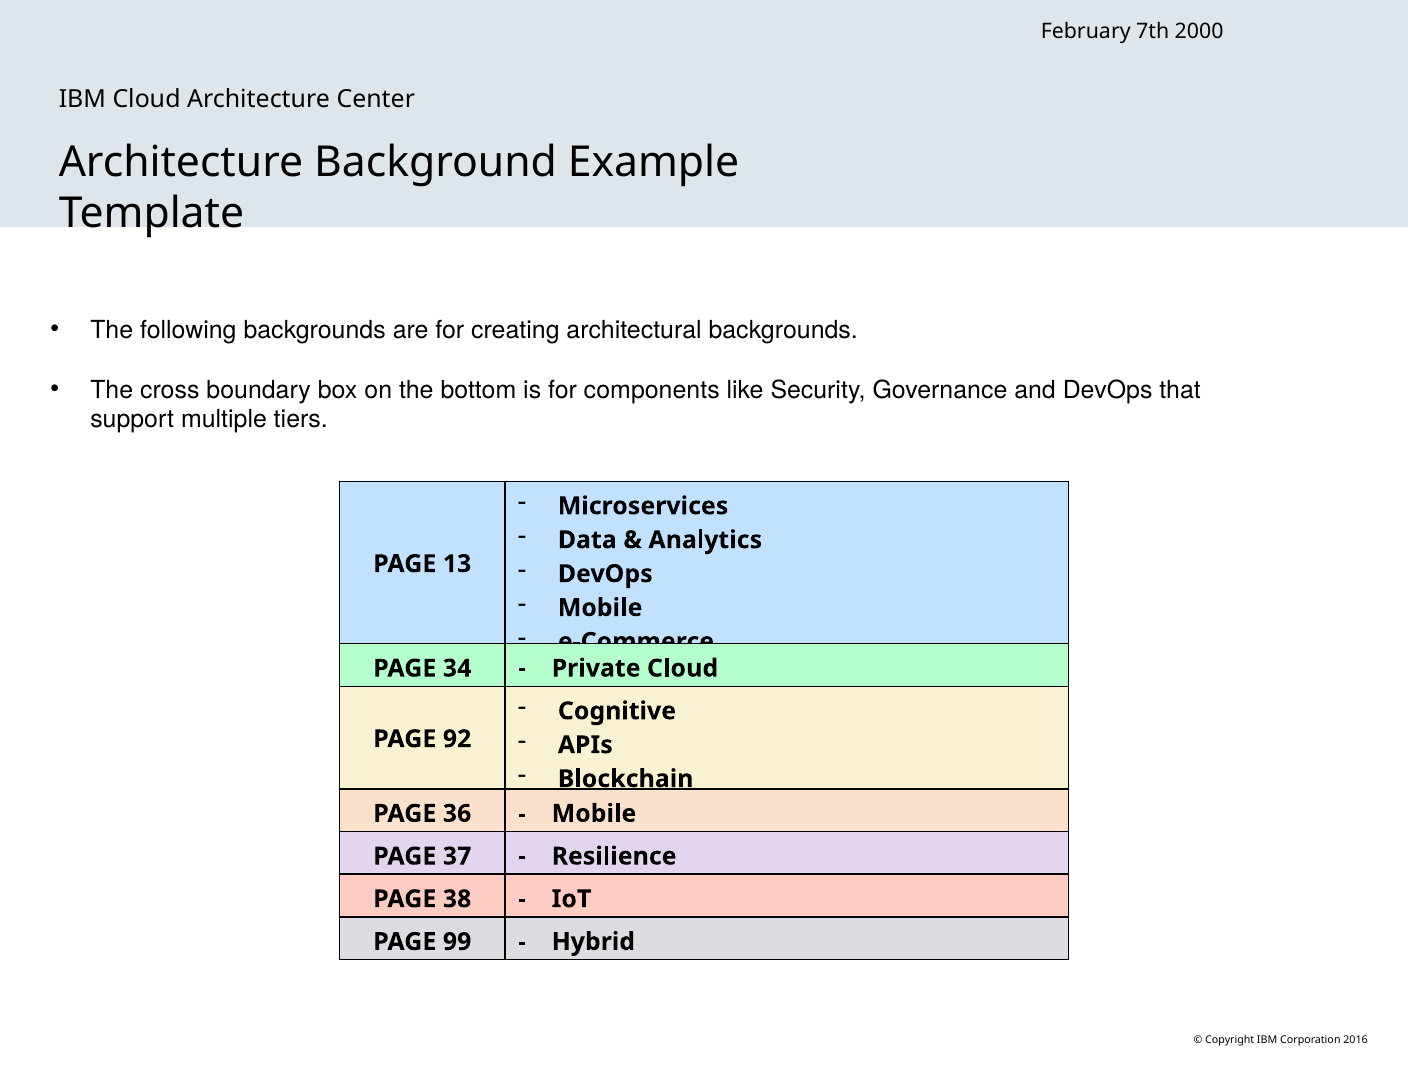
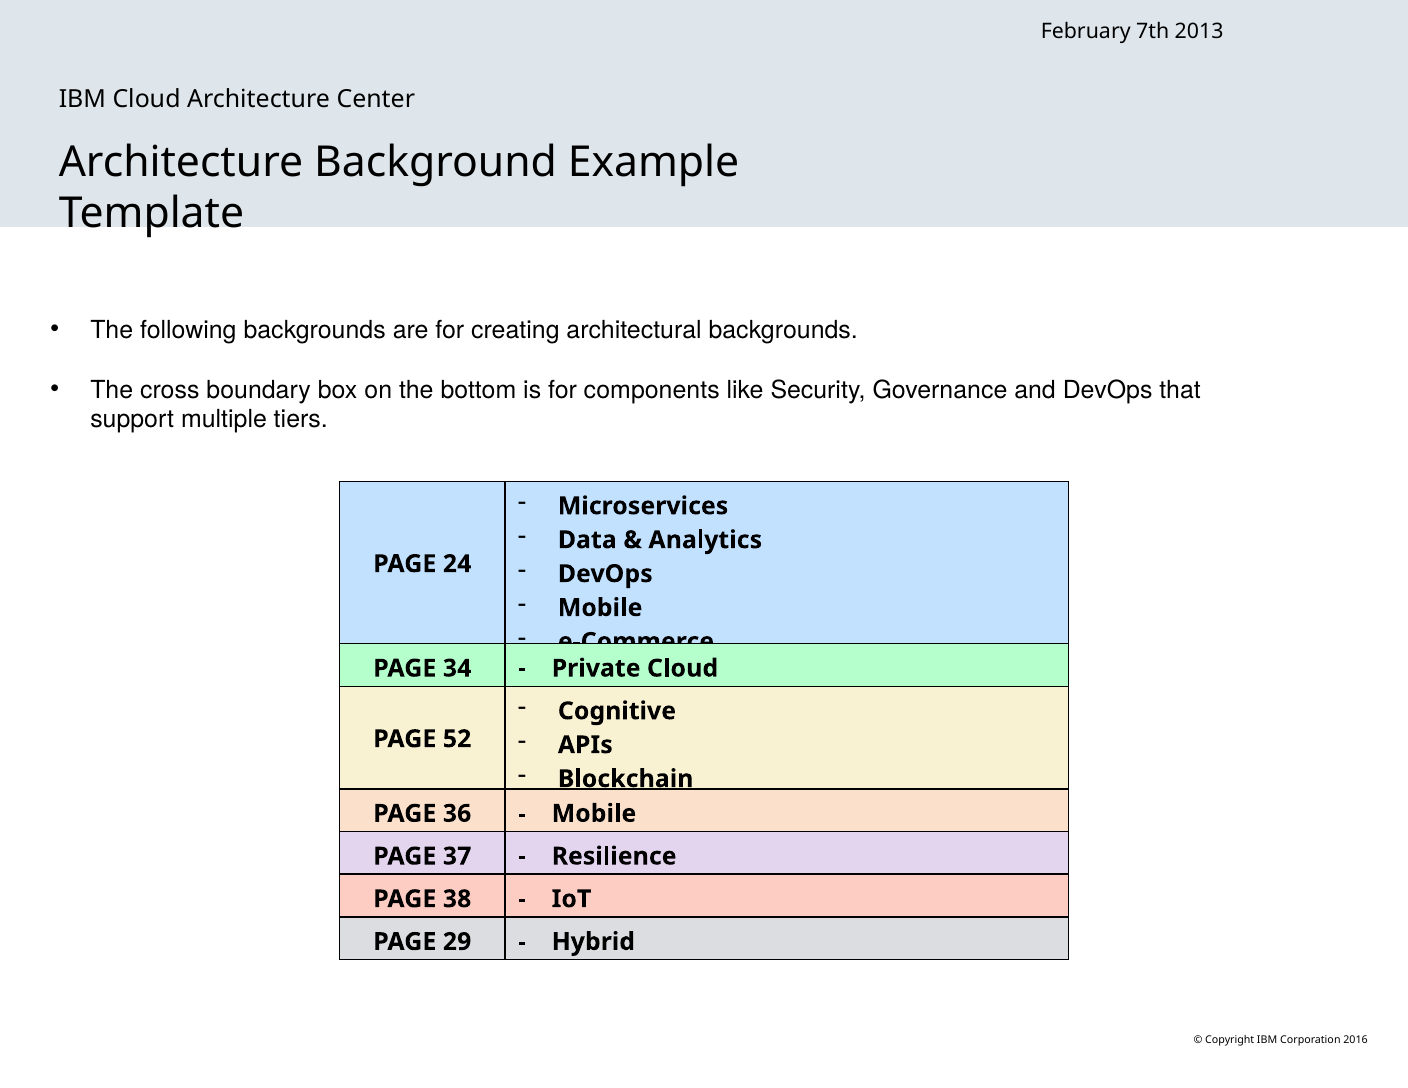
2000: 2000 -> 2013 (1199, 31)
13: 13 -> 24 (457, 564)
92: 92 -> 52 (457, 739)
99: 99 -> 29 (457, 942)
